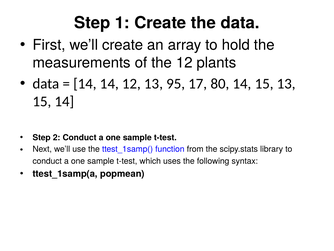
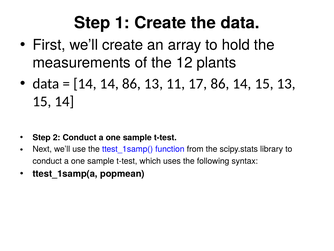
14 12: 12 -> 86 (131, 83)
95: 95 -> 11 (176, 83)
17 80: 80 -> 86 (220, 83)
